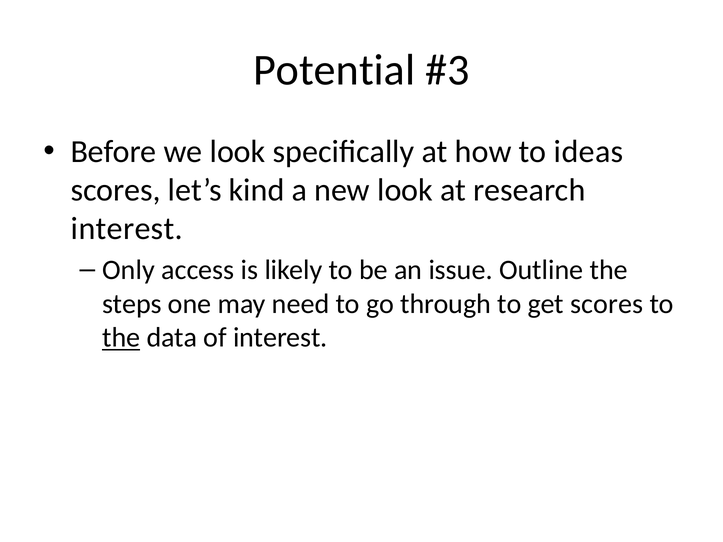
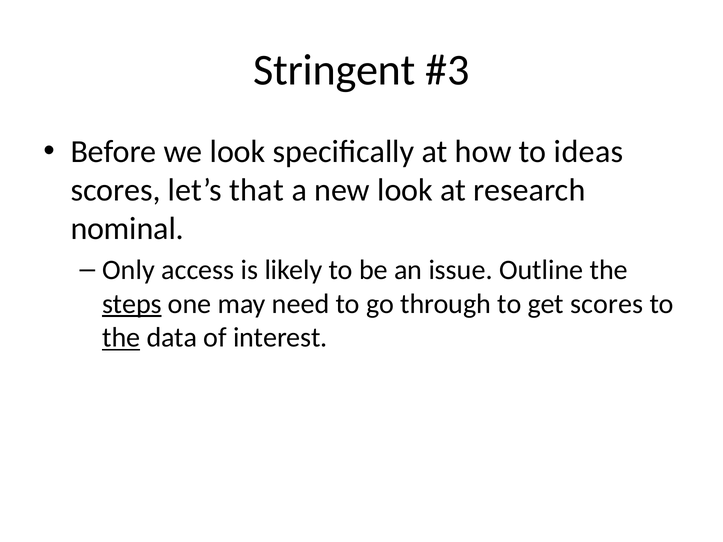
Potential: Potential -> Stringent (334, 70)
kind: kind -> that (256, 190)
interest: interest -> nominal (127, 229)
steps underline: none -> present (132, 304)
